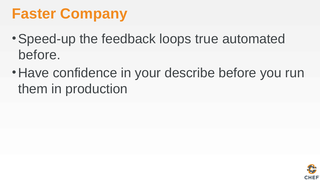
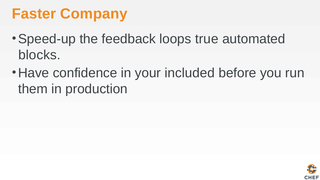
before: before -> blocks (39, 55)
describe: describe -> included (190, 73)
